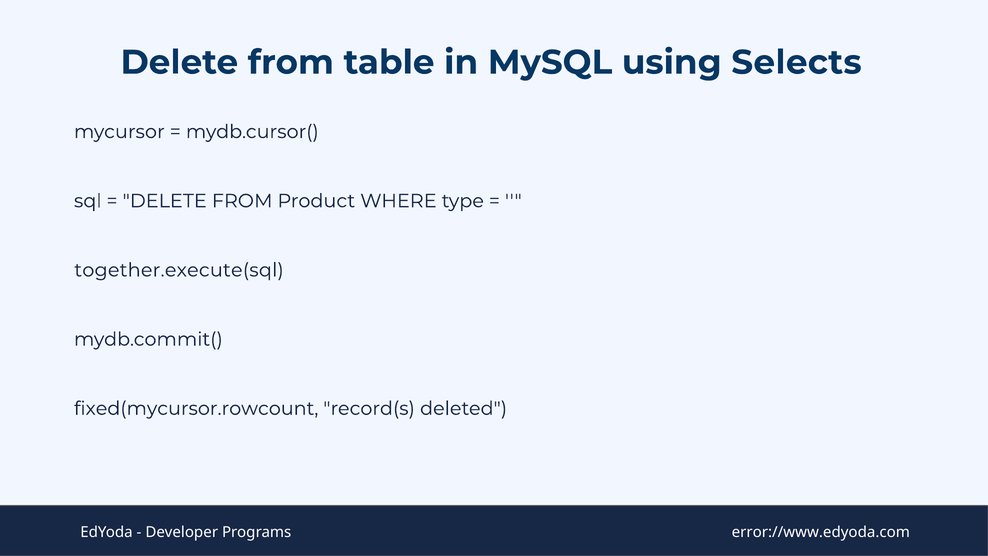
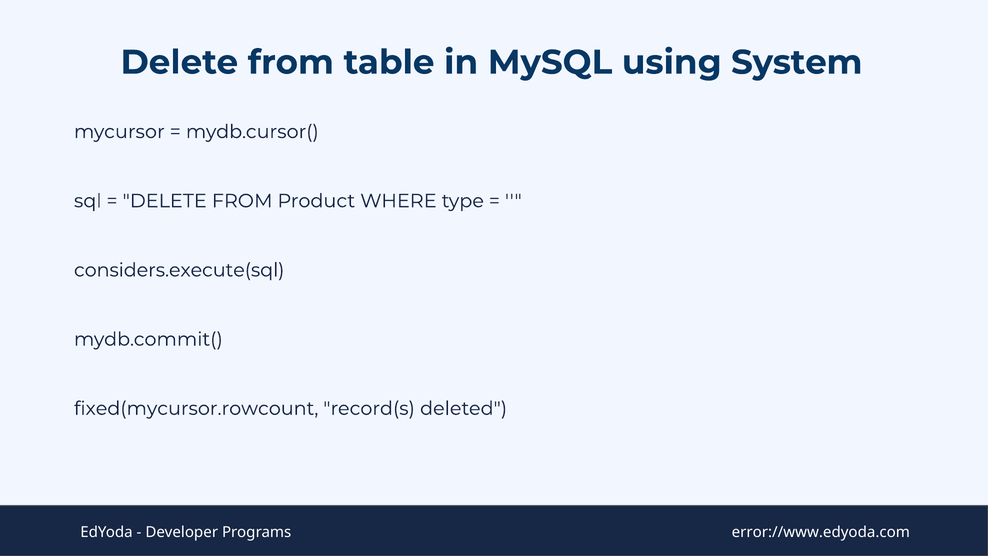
Selects: Selects -> System (797, 62)
together.execute(sql: together.execute(sql -> considers.execute(sql (179, 270)
